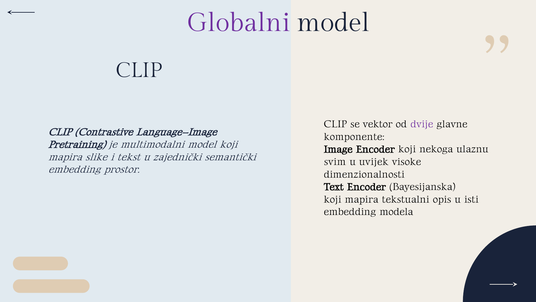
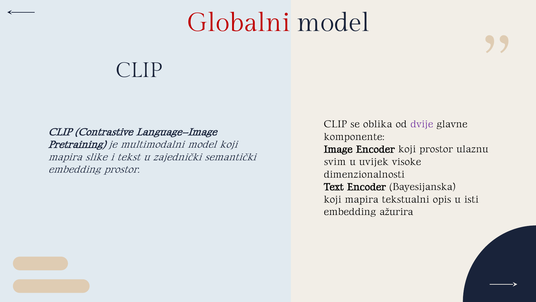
Globalni colour: purple -> red (239, 23)
vektor: vektor -> oblika (378, 124)
koji nekoga: nekoga -> prostor (436, 149)
modela: modela -> ažurira (396, 212)
